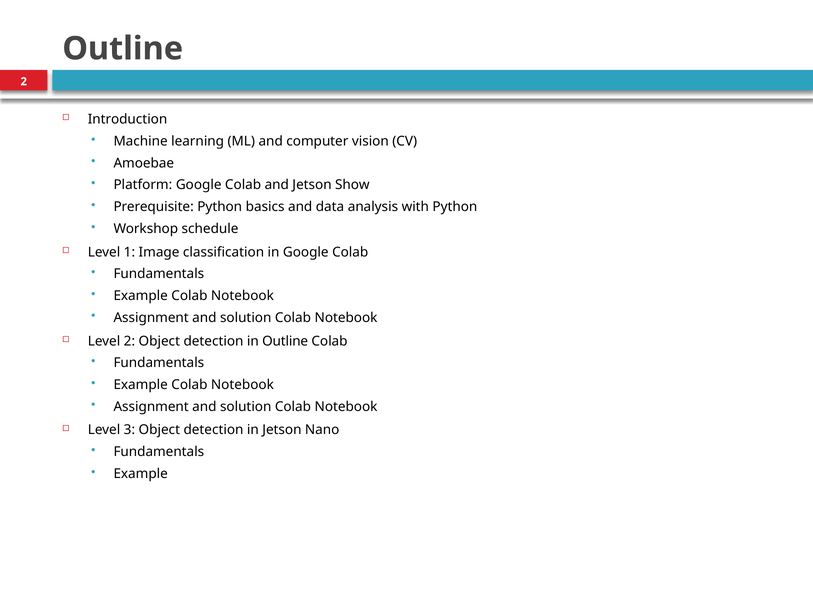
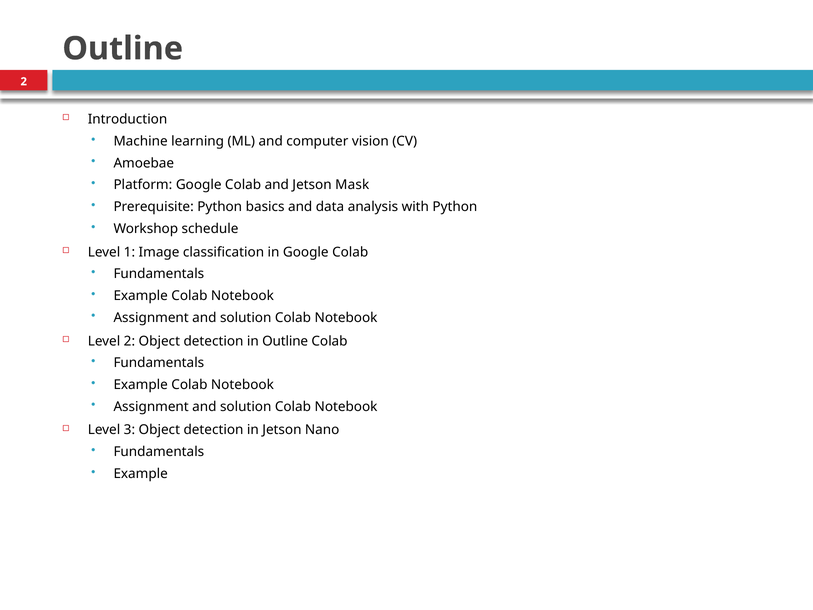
Show: Show -> Mask (352, 185)
